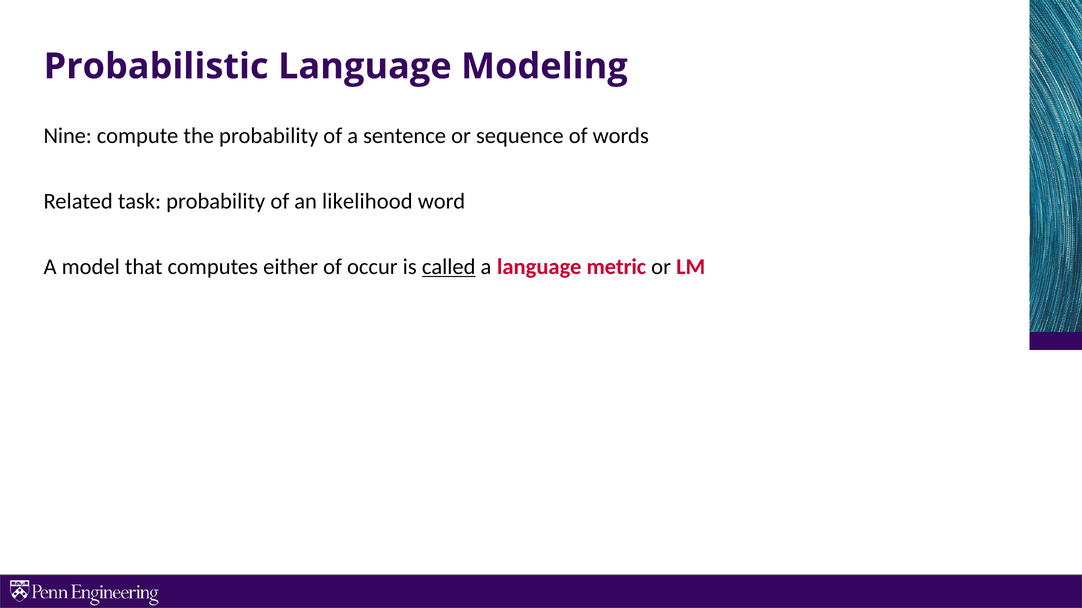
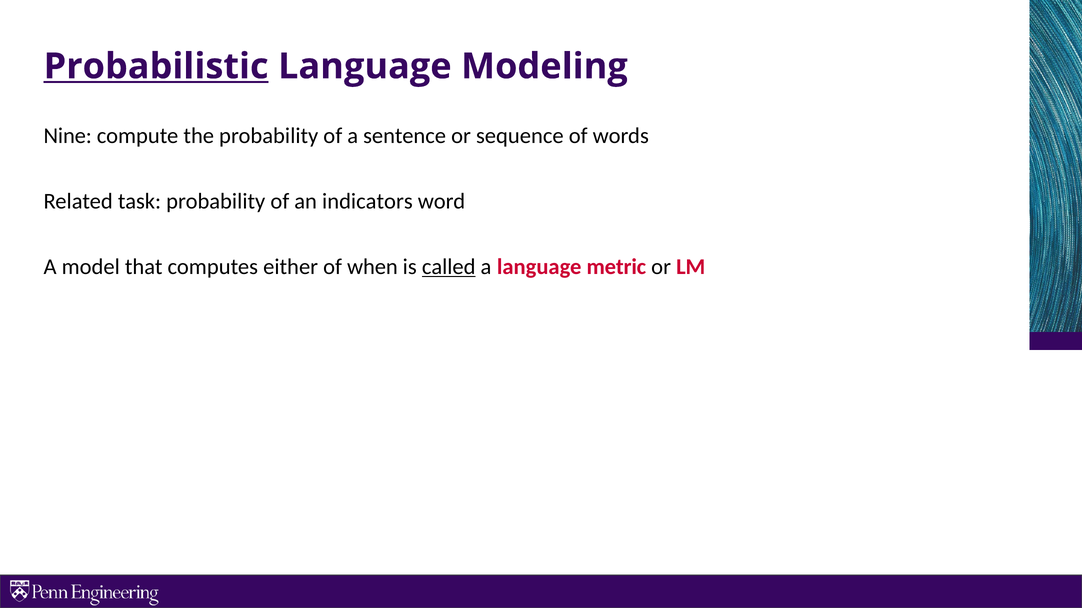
Probabilistic underline: none -> present (156, 66)
likelihood: likelihood -> indicators (367, 201)
occur: occur -> when (372, 267)
